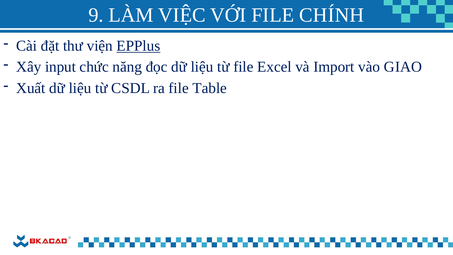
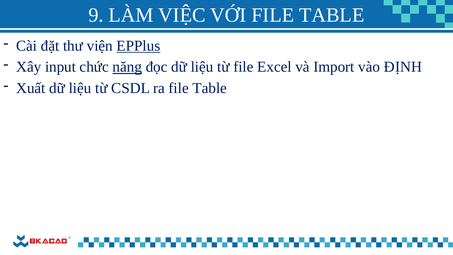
VỚI FILE CHÍNH: CHÍNH -> TABLE (332, 15)
năng underline: none -> present (127, 67)
GIAO: GIAO -> ĐỊNH (403, 67)
